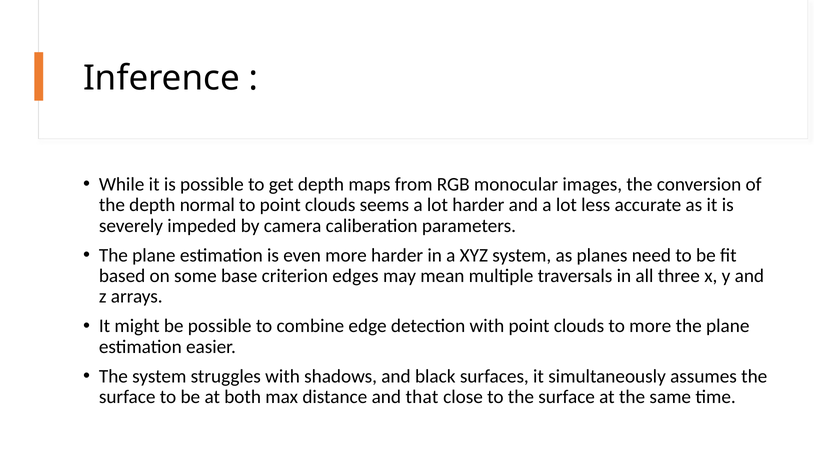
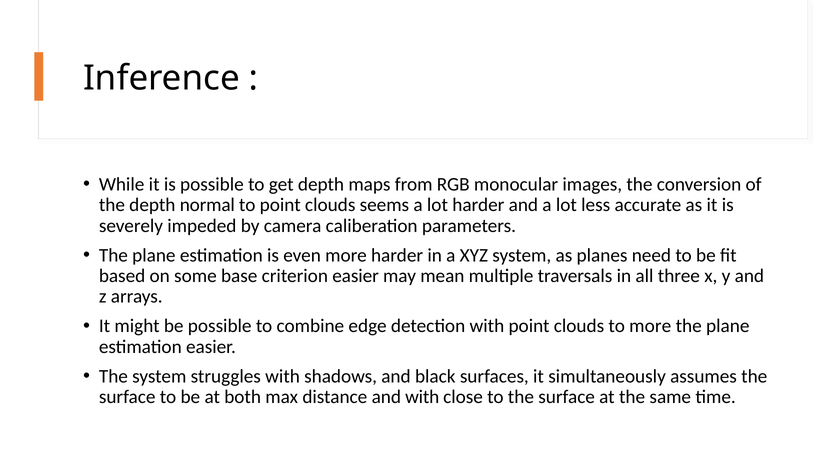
criterion edges: edges -> easier (356, 276)
and that: that -> with (422, 398)
